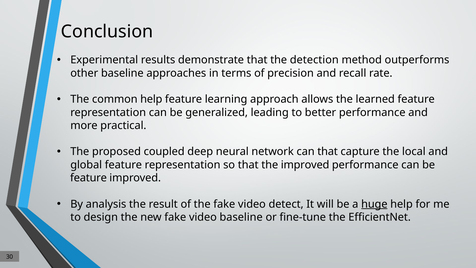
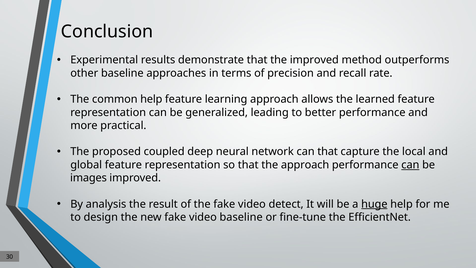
the detection: detection -> improved (314, 60)
the improved: improved -> approach (305, 165)
can underline: none -> present (410, 165)
feature: feature -> images (88, 178)
